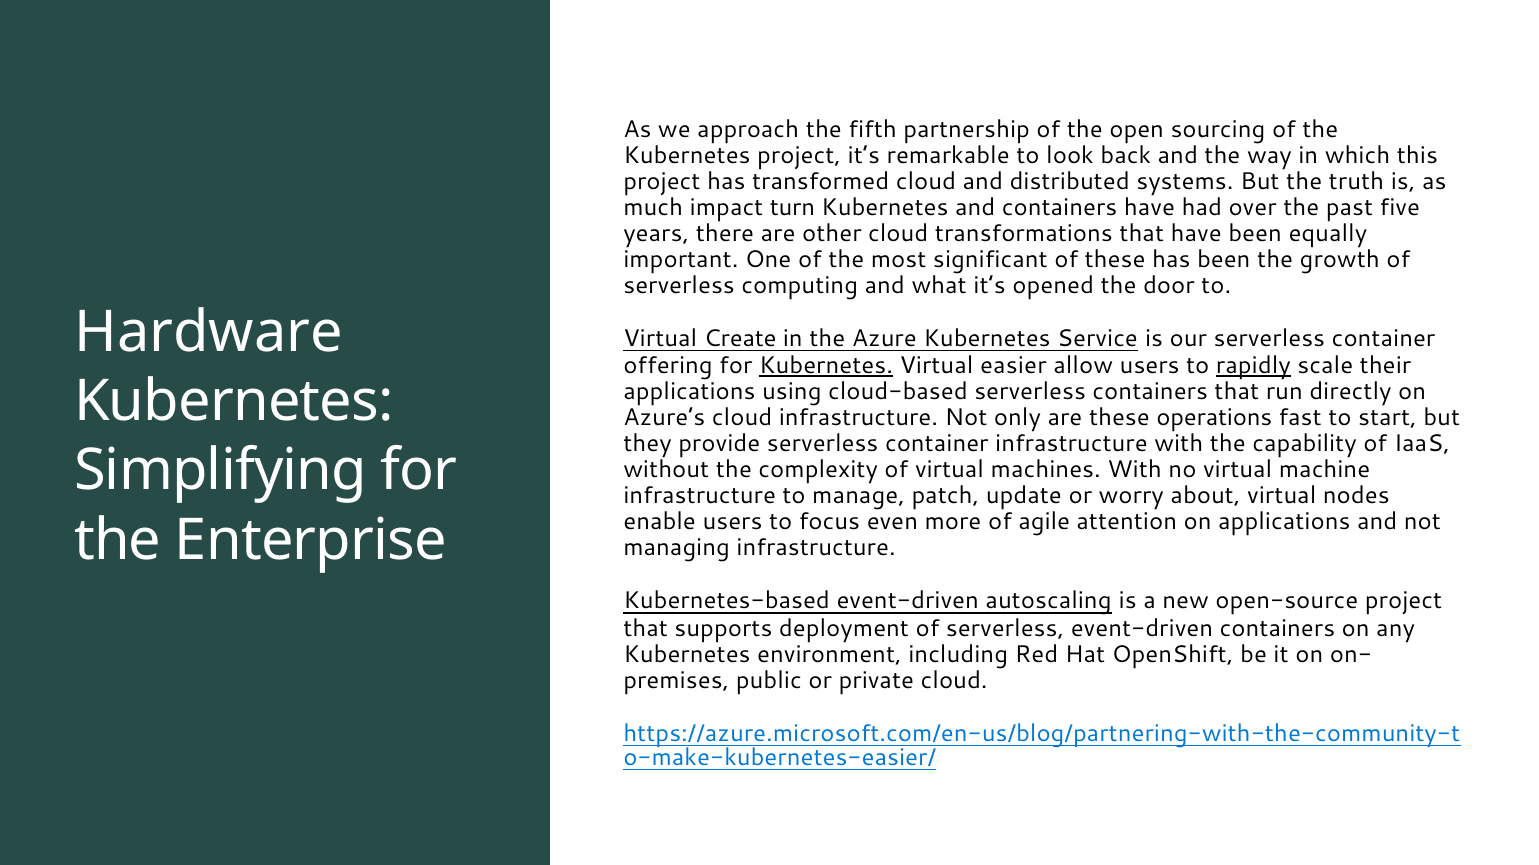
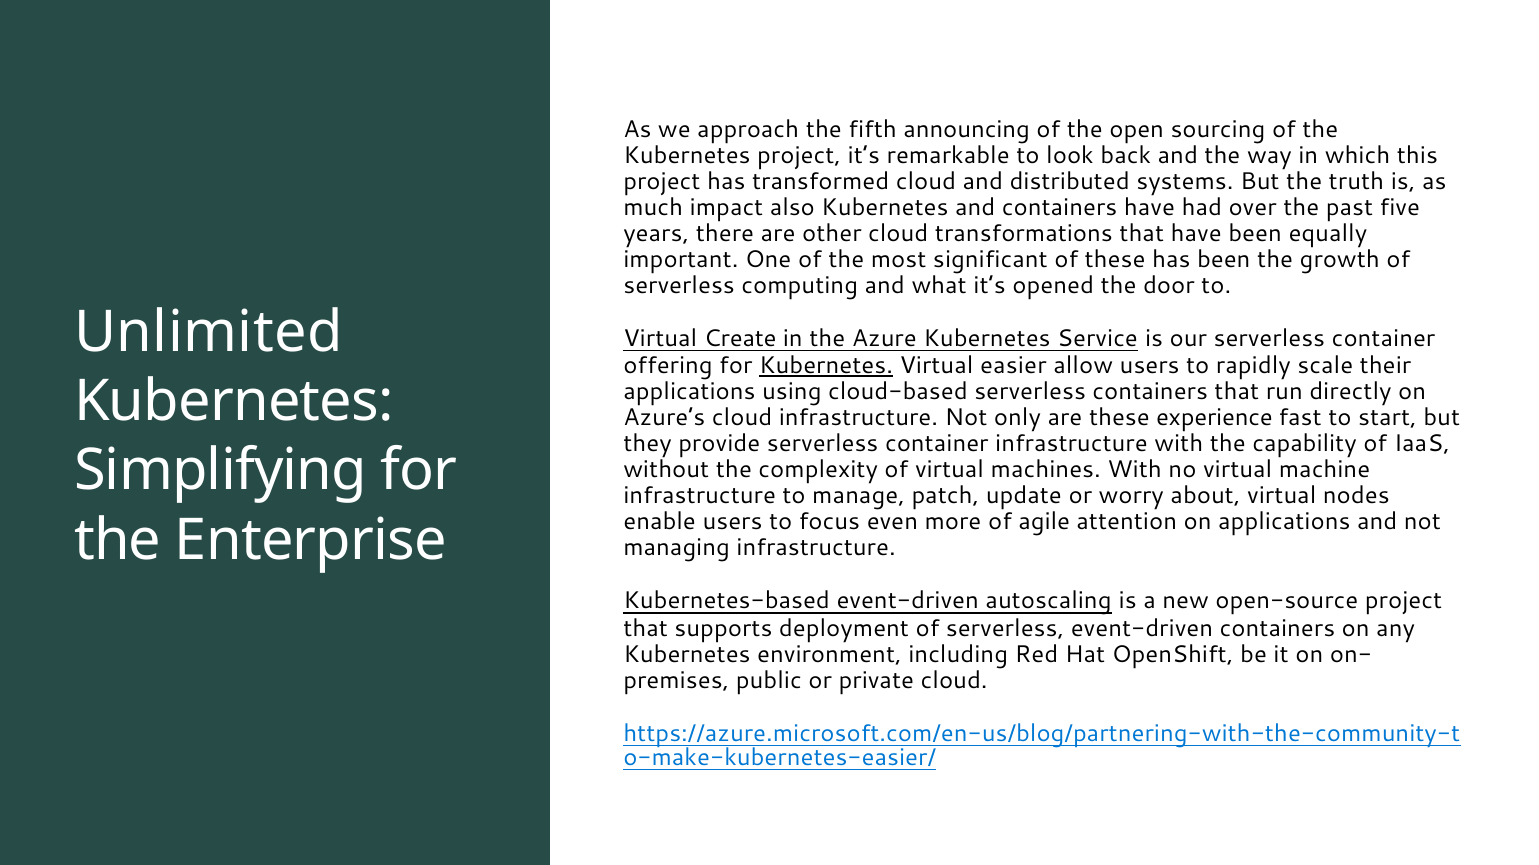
partnership: partnership -> announcing (967, 129)
turn: turn -> also (792, 207)
Hardware: Hardware -> Unlimited (209, 333)
rapidly underline: present -> none (1253, 366)
operations: operations -> experience (1214, 418)
